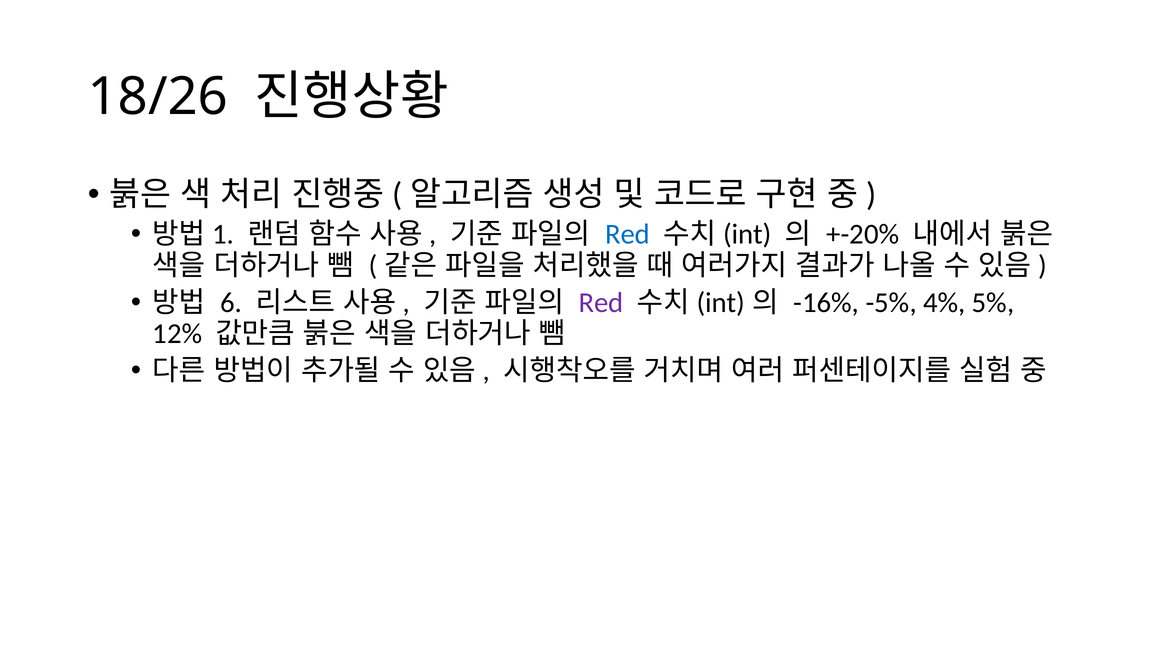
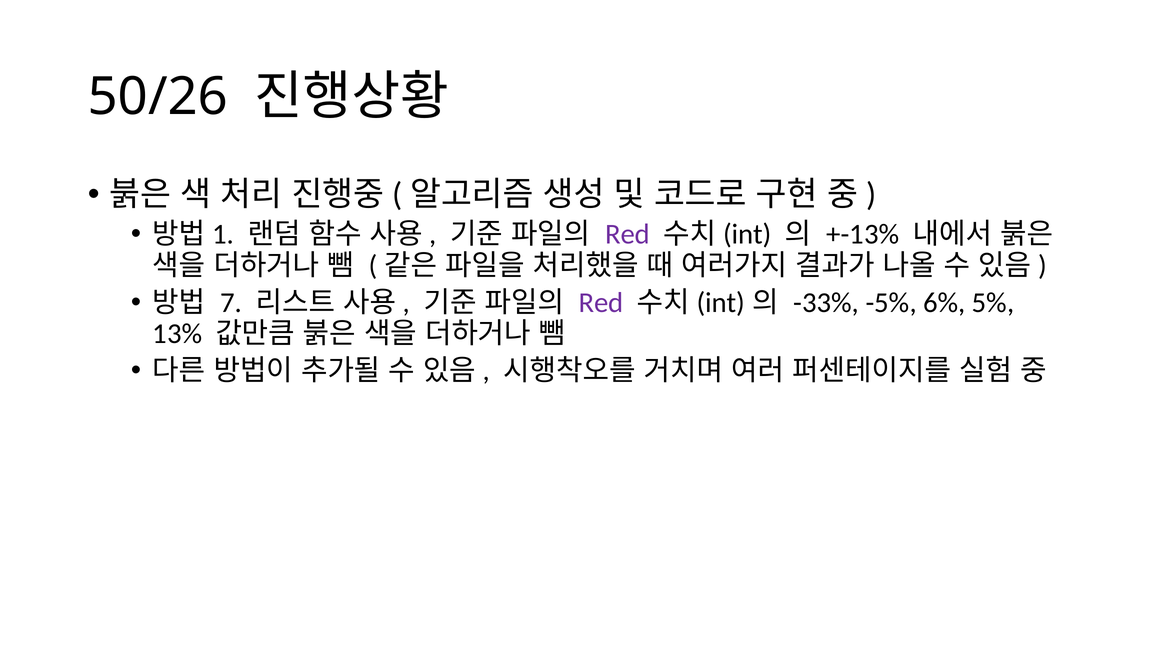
18/26: 18/26 -> 50/26 (158, 97)
Red colour: blue -> purple (628, 234)
+-20%: +-20% -> +-13% (863, 234)
6: 6 -> 7 (231, 302)
-16%: -16% -> -33% (826, 302)
4%: 4% -> 6% (944, 302)
12%: 12% -> 13% (177, 333)
